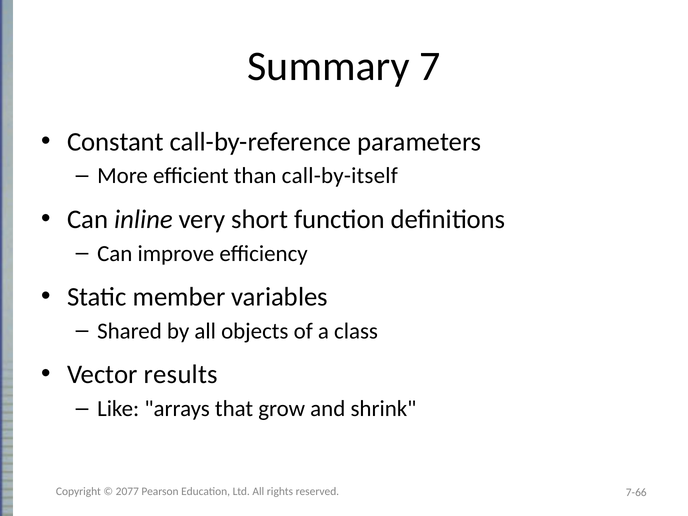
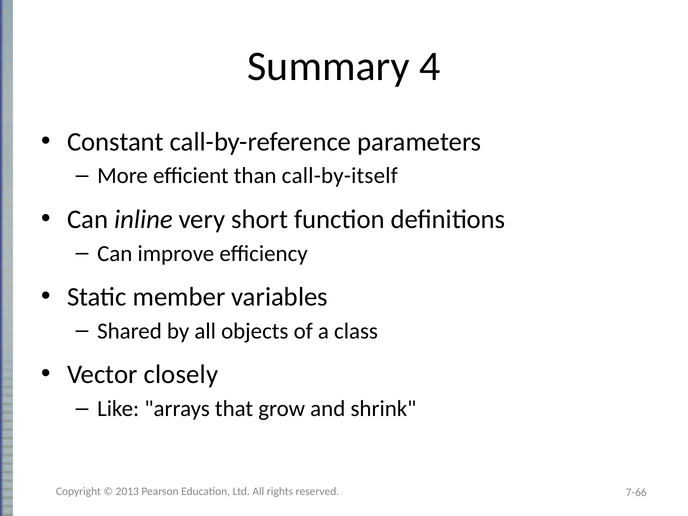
7: 7 -> 4 (430, 67)
results: results -> closely (181, 375)
2077: 2077 -> 2013 (127, 492)
